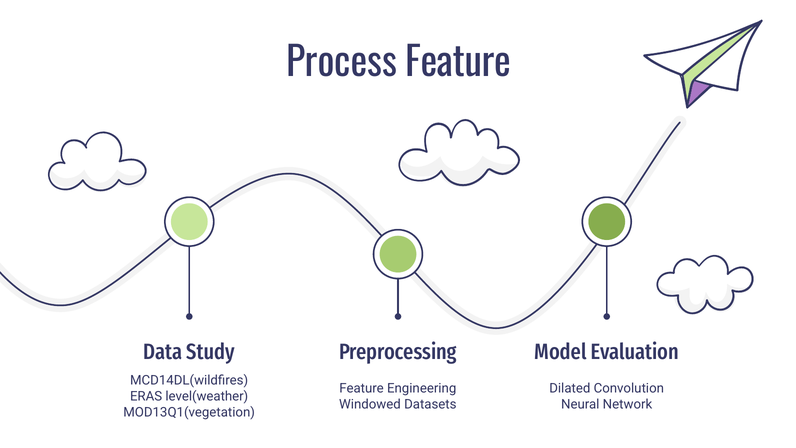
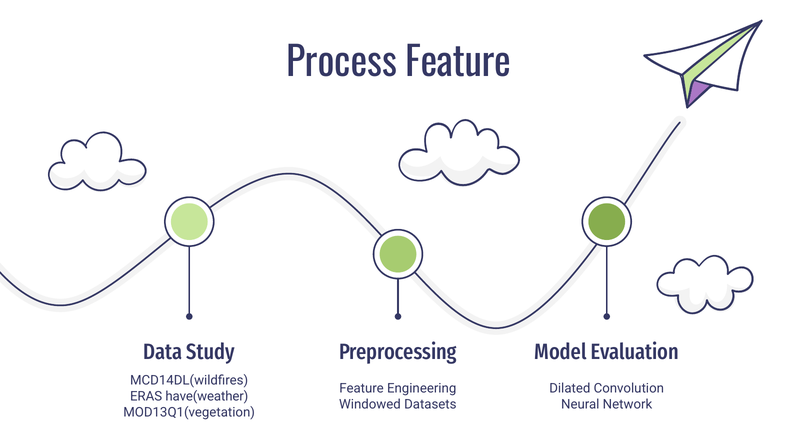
level(weather: level(weather -> have(weather (207, 396)
